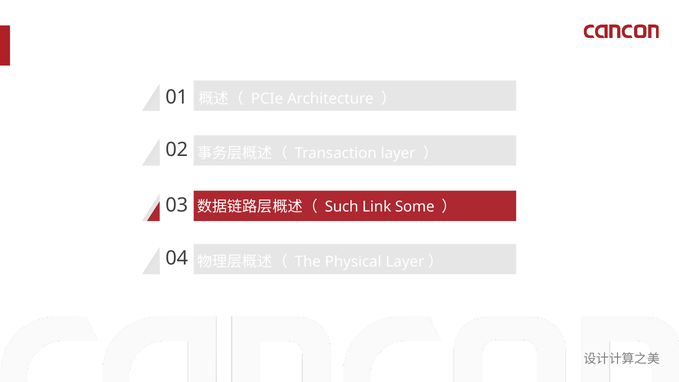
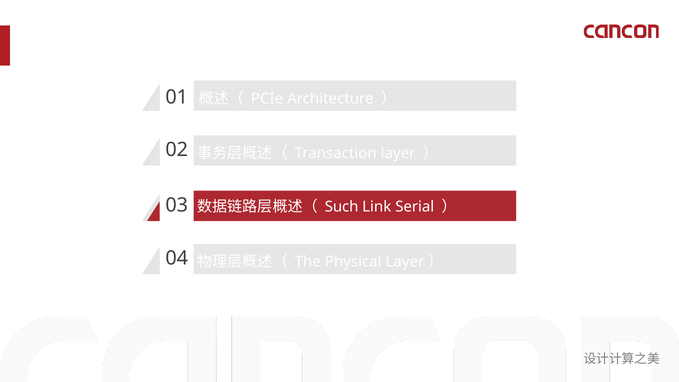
Some: Some -> Serial (415, 207)
